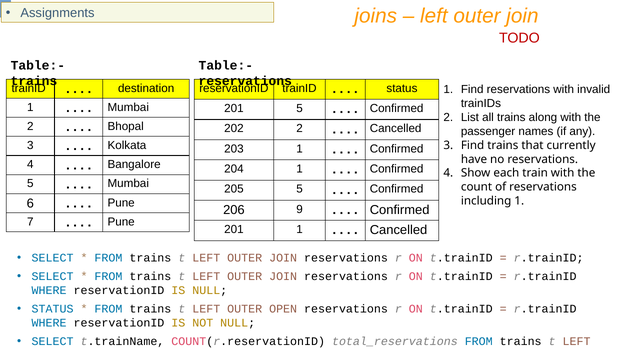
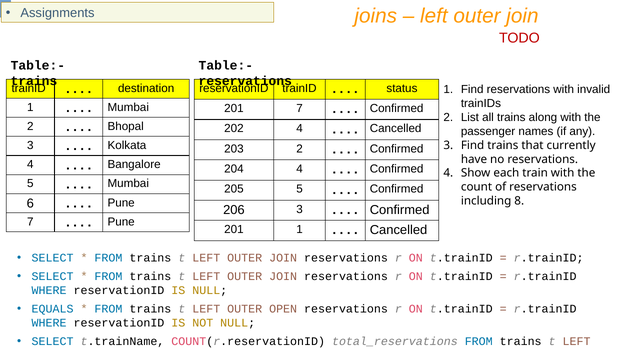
201 5: 5 -> 7 (299, 108)
202 2: 2 -> 4 (299, 129)
203 1: 1 -> 2 (299, 149)
204 1: 1 -> 4 (299, 169)
including 1: 1 -> 8 (519, 201)
206 9: 9 -> 3 (299, 210)
STATUS: STATUS -> EQUALS (53, 309)
